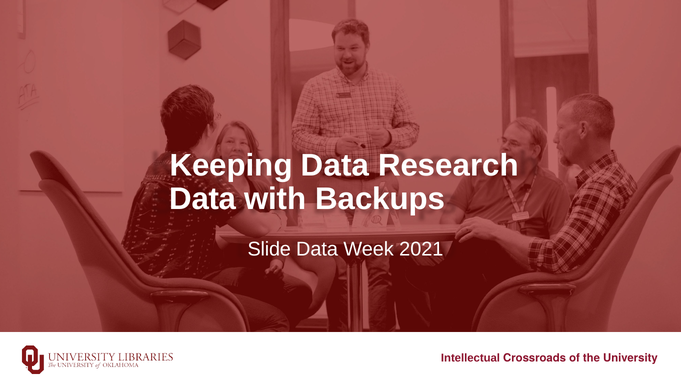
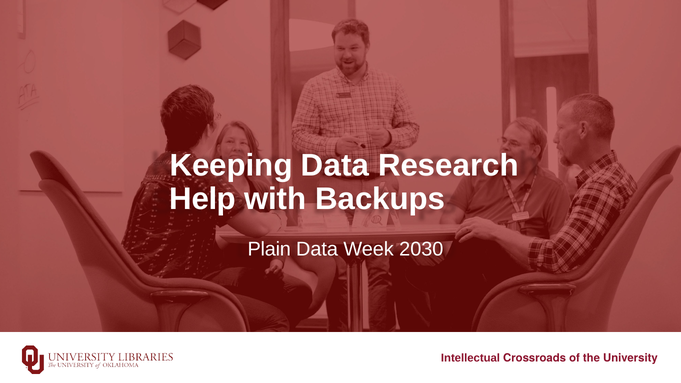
Data: Data -> Help (203, 199)
Slide: Slide -> Plain (269, 249)
2021: 2021 -> 2030 (421, 249)
